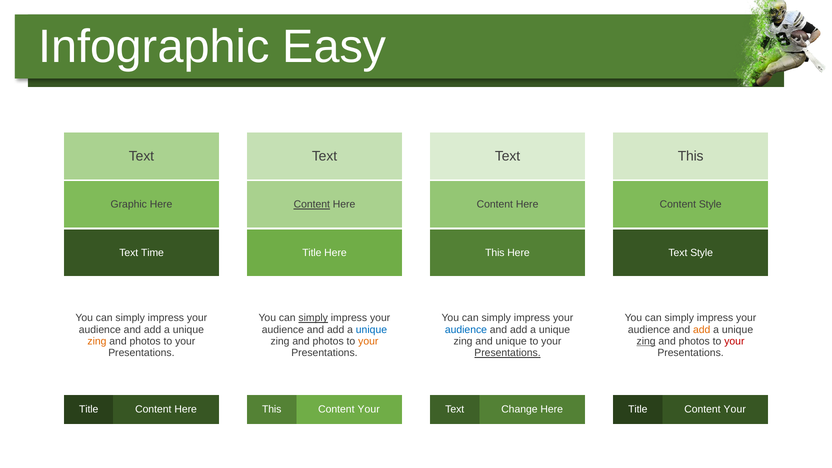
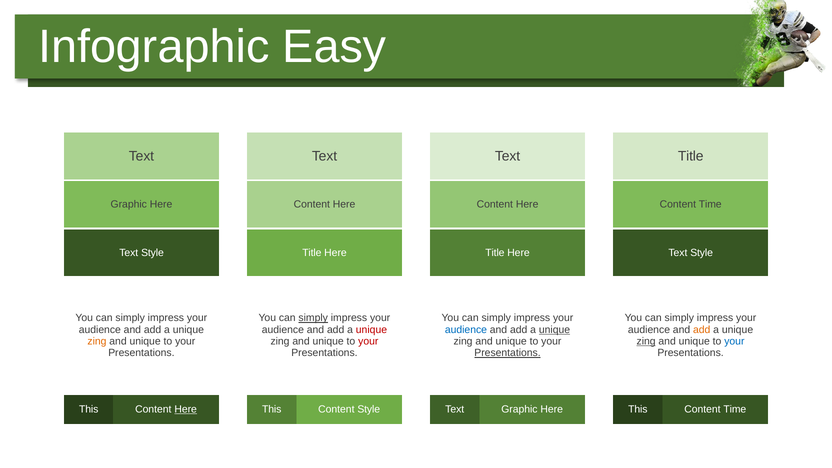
This: This -> Title (691, 156)
Content underline: present -> none (312, 204)
Style: Style -> Time (710, 204)
Time: Time -> Style (152, 253)
This: This -> Title (495, 253)
unique colour: blue -> red (371, 330)
unique underline: none -> present (554, 330)
photos: photos -> unique (145, 341)
photos: photos -> unique (328, 341)
your colour: orange -> red (368, 341)
photos: photos -> unique (694, 341)
your colour: red -> blue (734, 341)
Title: Title -> This (89, 409)
Here underline: none -> present (186, 409)
Your: Your -> Style (369, 409)
Change: Change -> Graphic (519, 409)
Title: Title -> This (638, 409)
Your: Your -> Time (735, 409)
